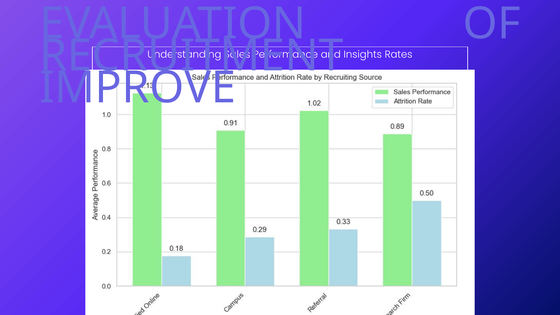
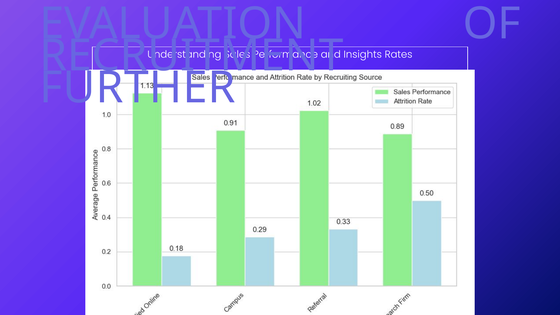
IMPROVE: IMPROVE -> FURTHER (137, 88)
